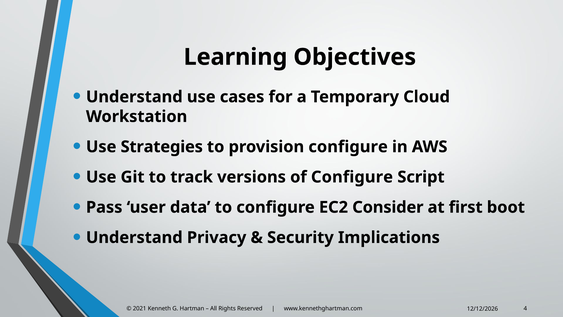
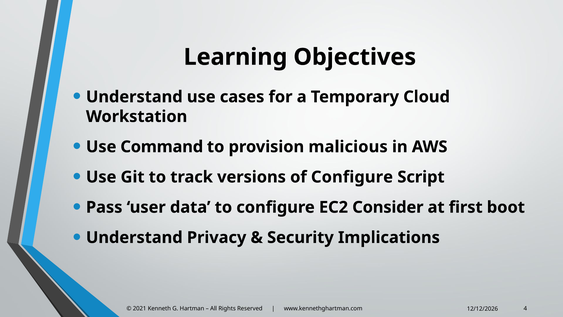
Strategies: Strategies -> Command (162, 147)
provision configure: configure -> malicious (348, 147)
